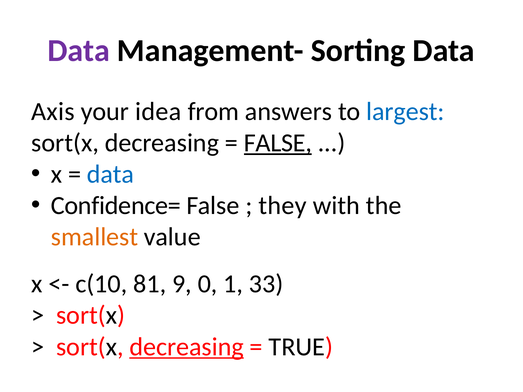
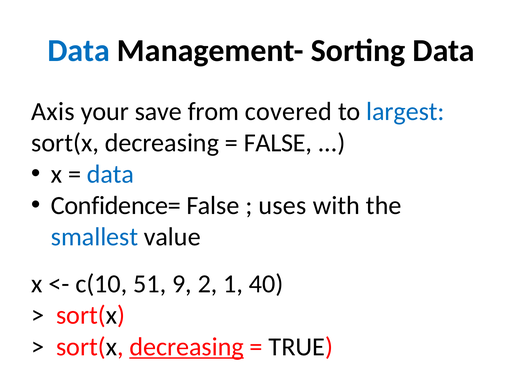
Data colour: purple -> blue (79, 51)
idea: idea -> save (158, 112)
answers: answers -> covered (288, 112)
FALSE underline: present -> none (278, 143)
they: they -> uses (282, 206)
smallest colour: orange -> blue (95, 237)
81: 81 -> 51 (150, 284)
0: 0 -> 2 (208, 284)
33: 33 -> 40 (266, 284)
